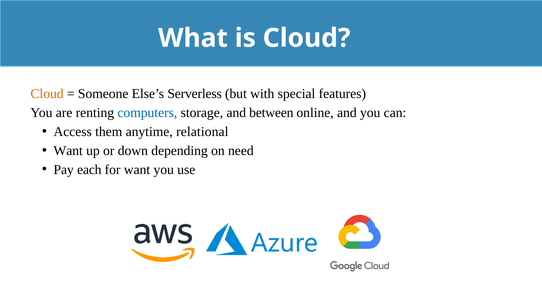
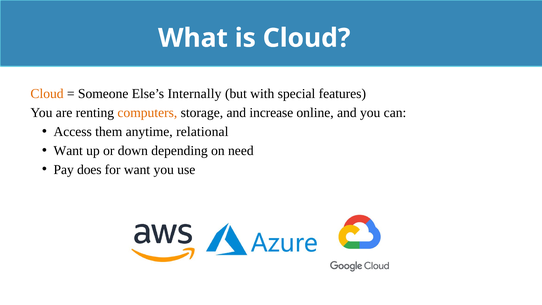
Serverless: Serverless -> Internally (195, 94)
computers colour: blue -> orange (147, 113)
between: between -> increase (271, 113)
each: each -> does (89, 169)
